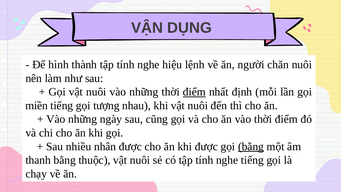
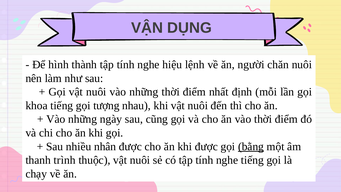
điểm underline: present -> none (194, 92)
miền: miền -> khoa (37, 105)
thanh bằng: bằng -> trình (65, 160)
